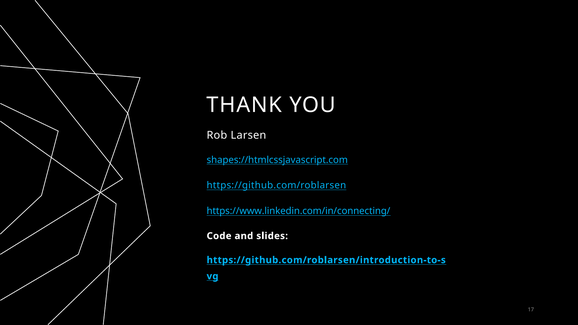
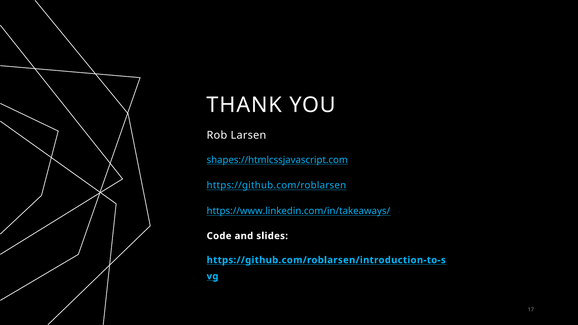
https://www.linkedin.com/in/connecting/: https://www.linkedin.com/in/connecting/ -> https://www.linkedin.com/in/takeaways/ (298, 211)
